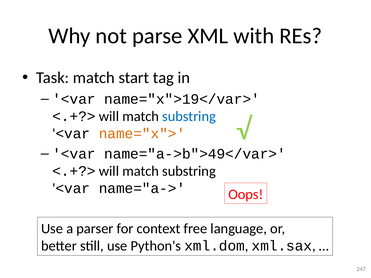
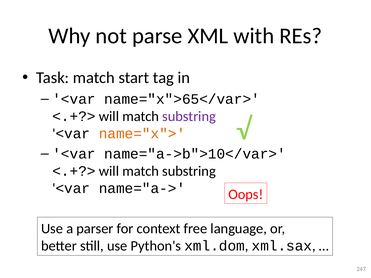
name="x">19</var>: name="x">19</var> -> name="x">65</var> (182, 99)
substring colour: blue -> purple (189, 116)
name="a->b">49</var>: name="a->b">49</var> -> name="a->b">10</var> (195, 154)
